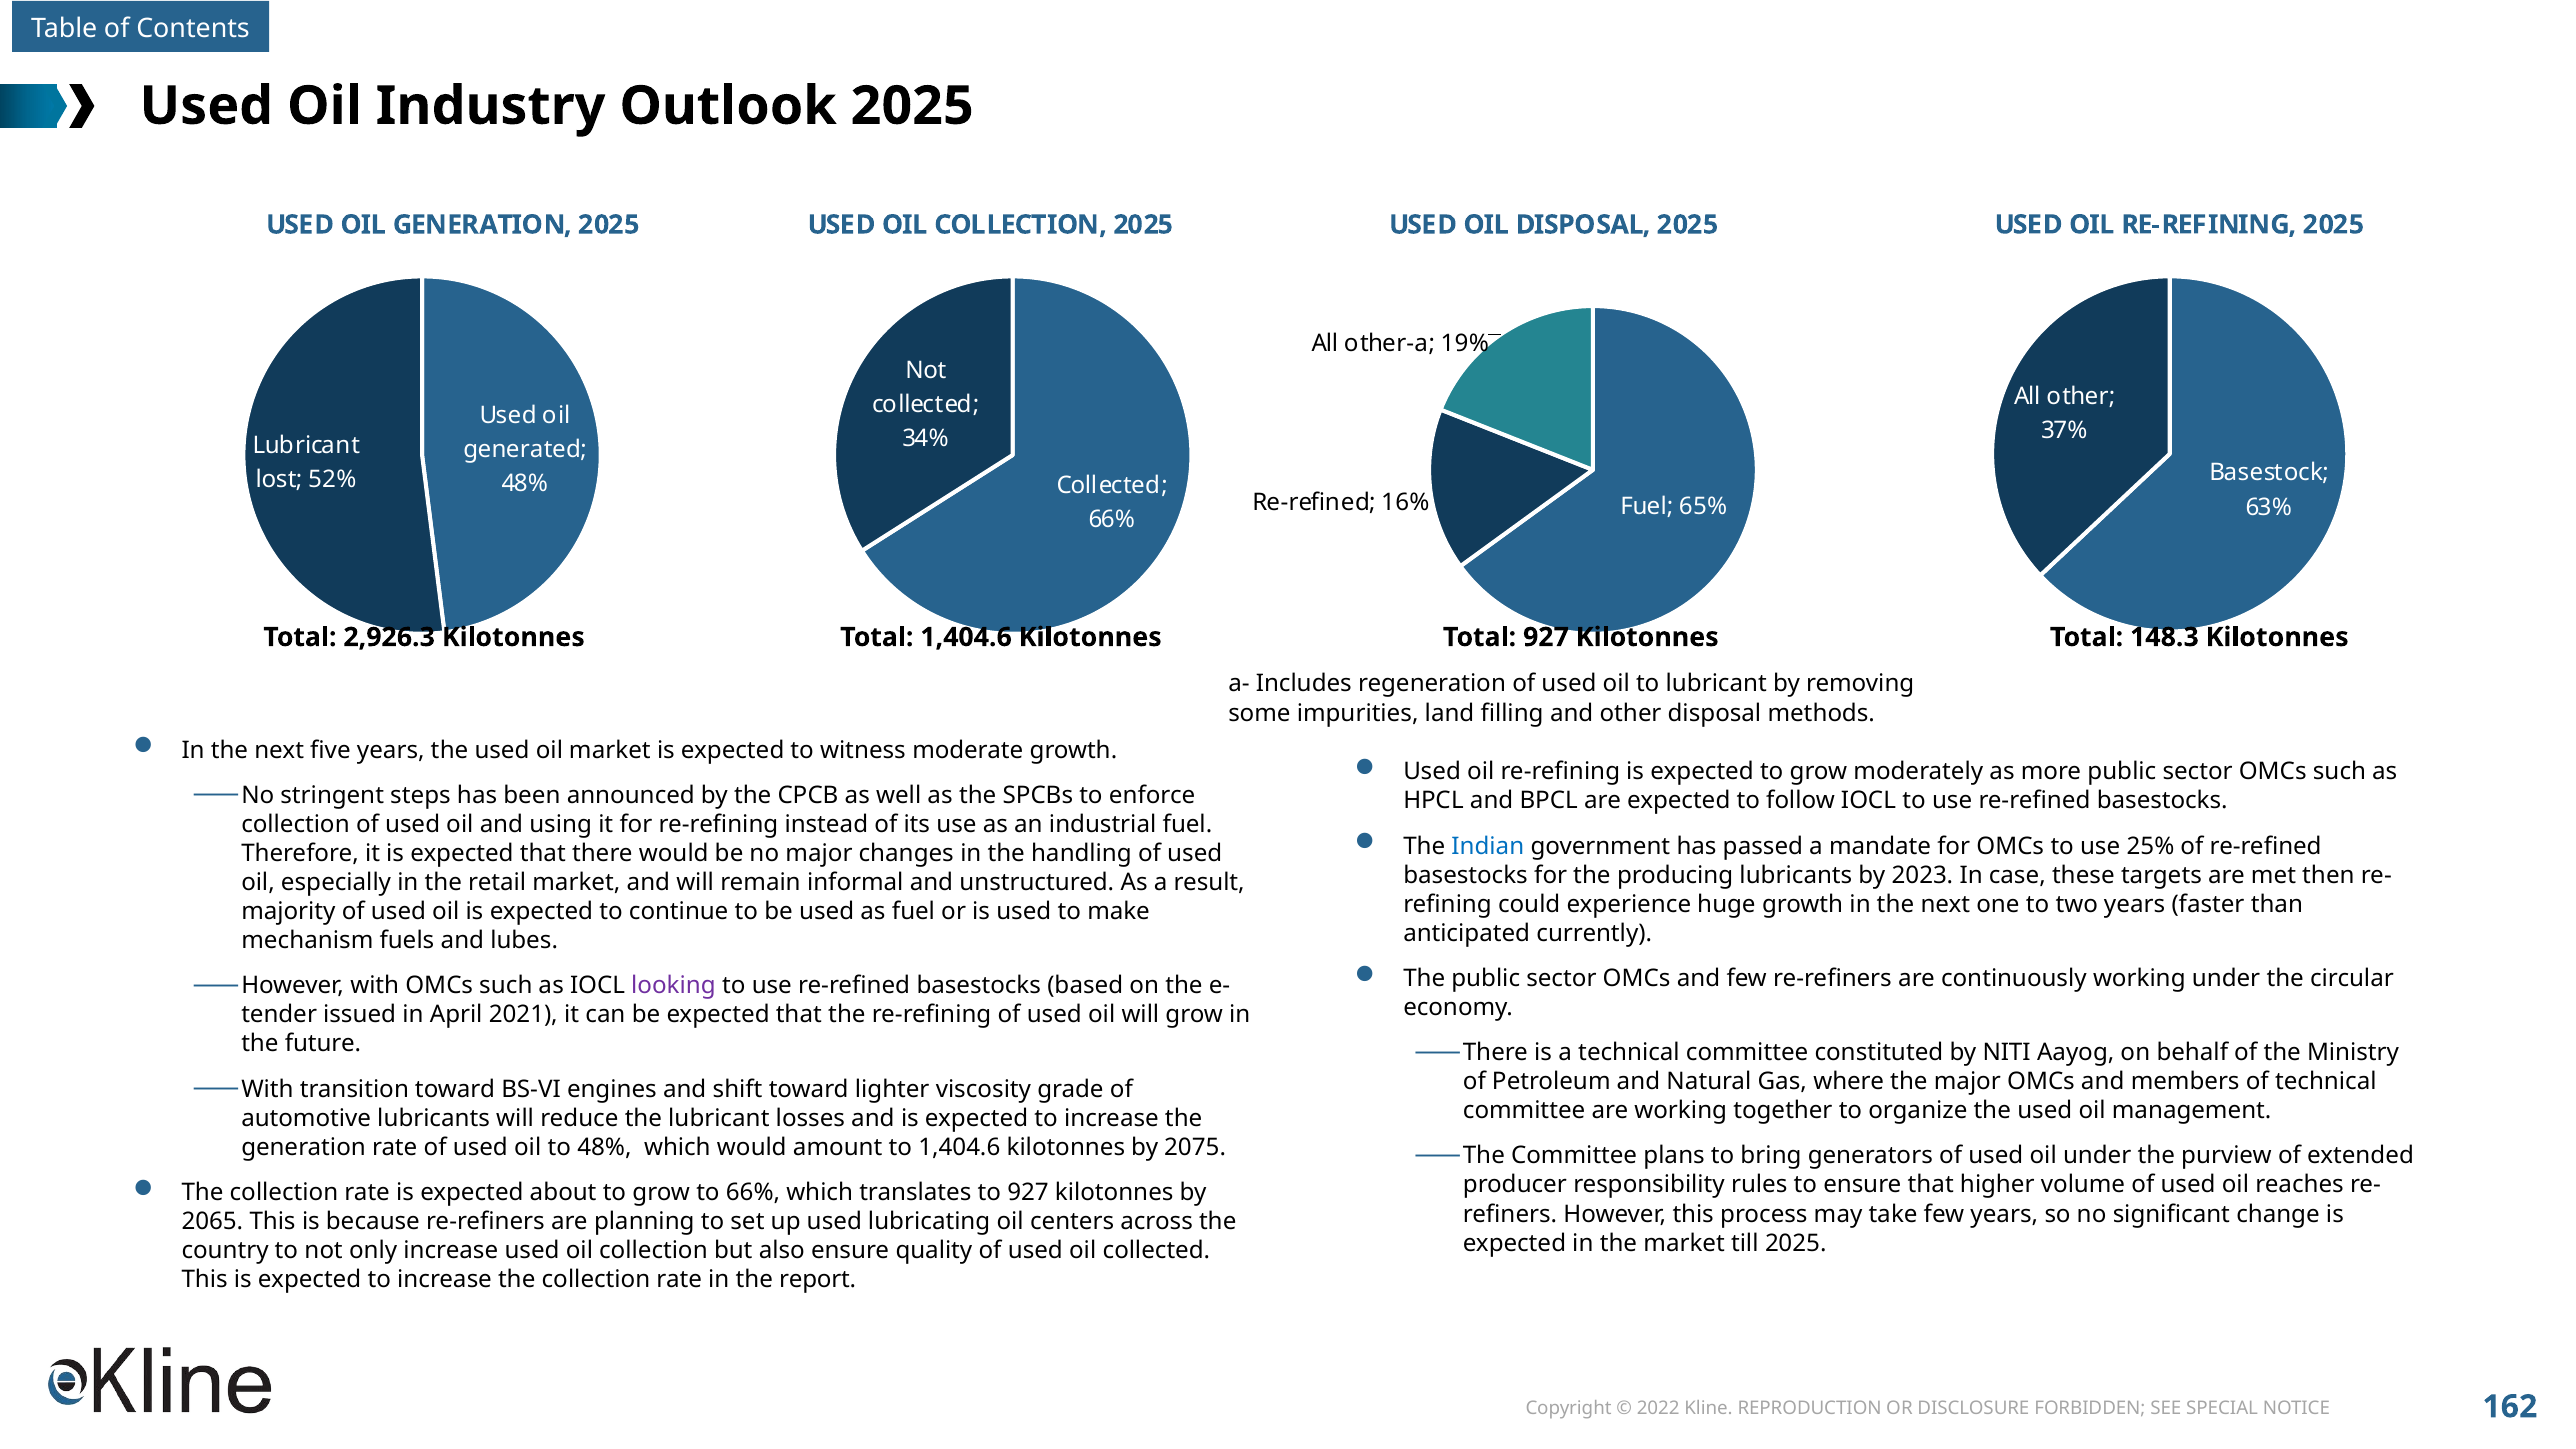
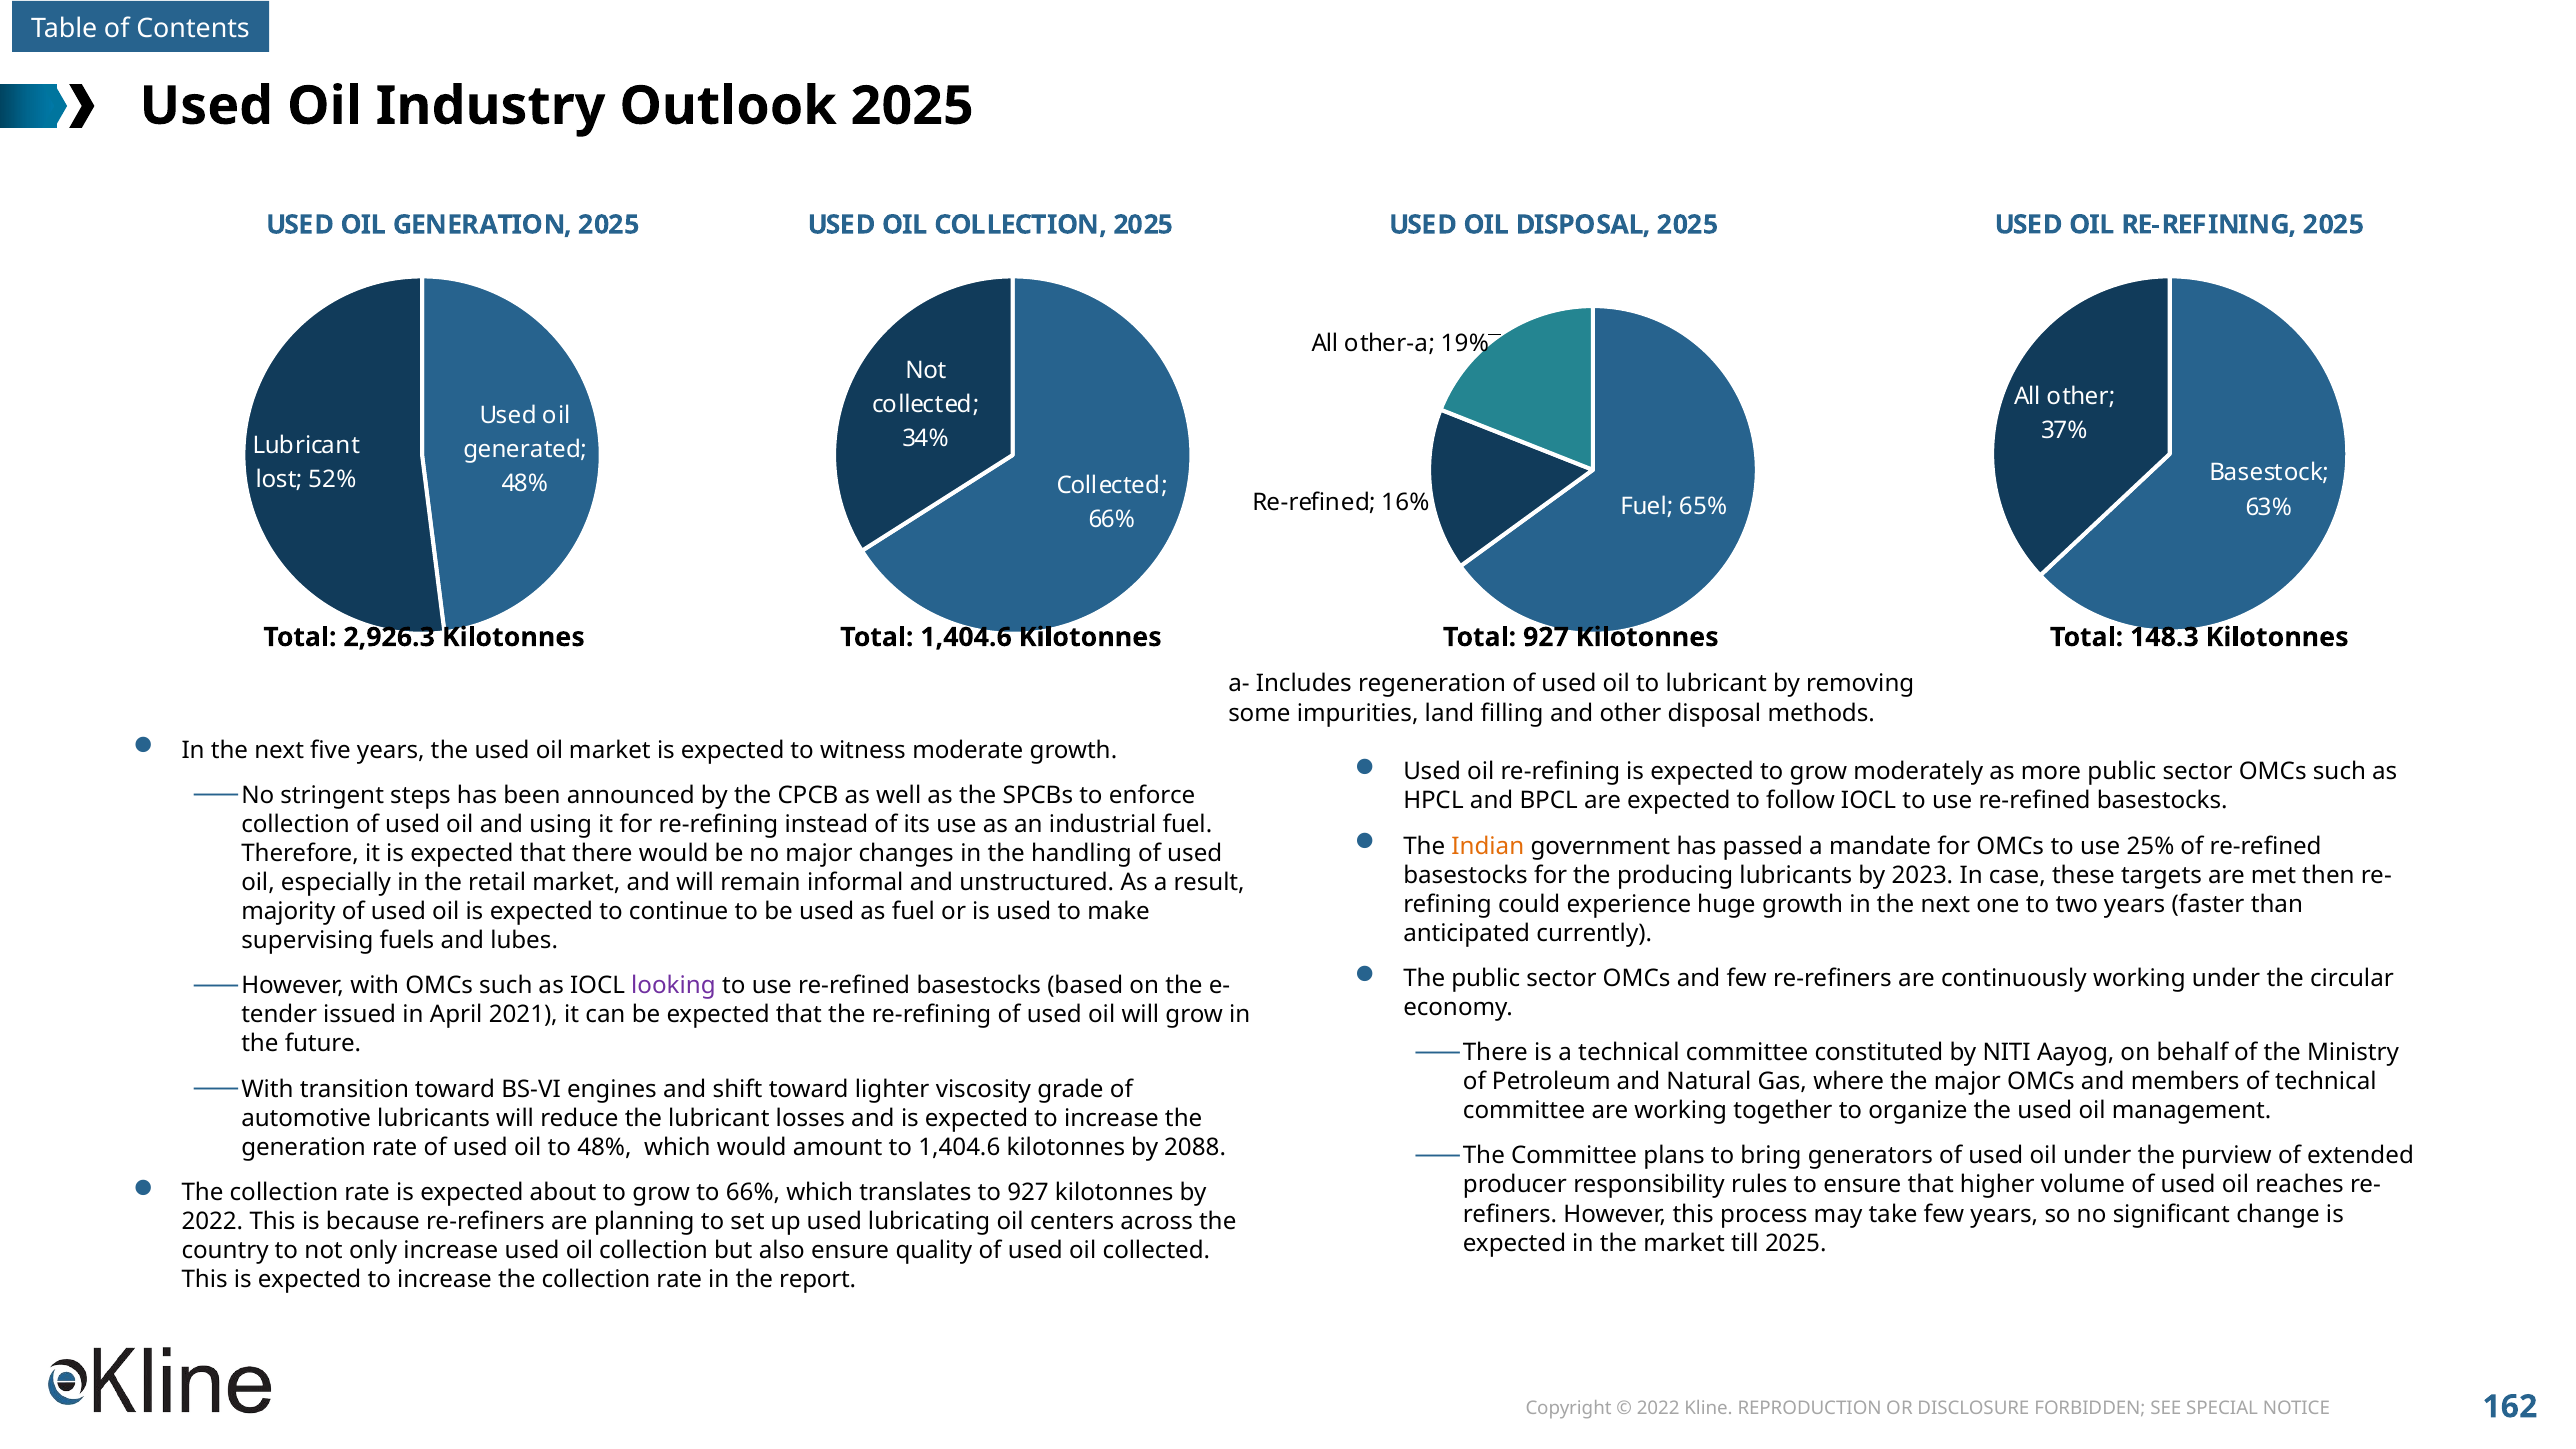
Indian colour: blue -> orange (1488, 846)
mechanism: mechanism -> supervising (307, 941)
2075: 2075 -> 2088 (1195, 1147)
2065: 2065 -> 2022 (212, 1221)
